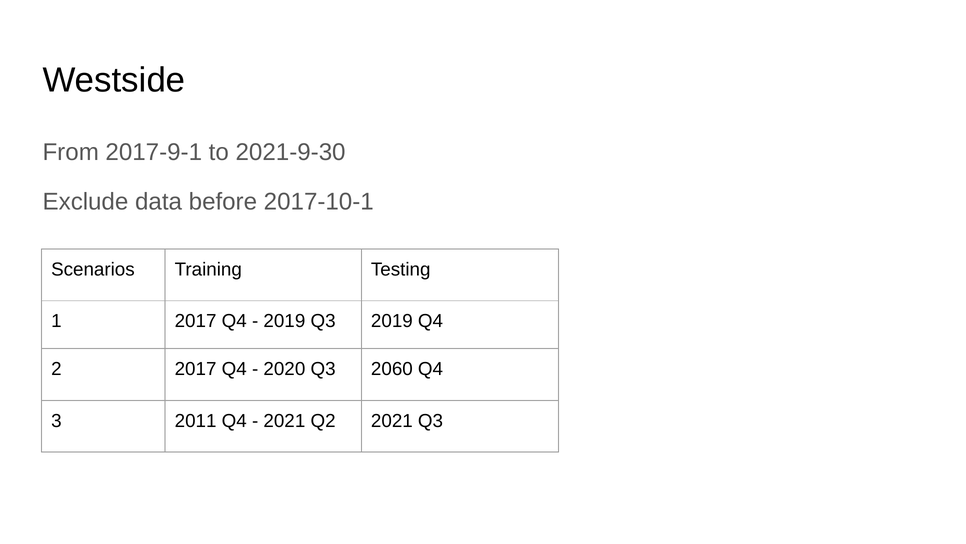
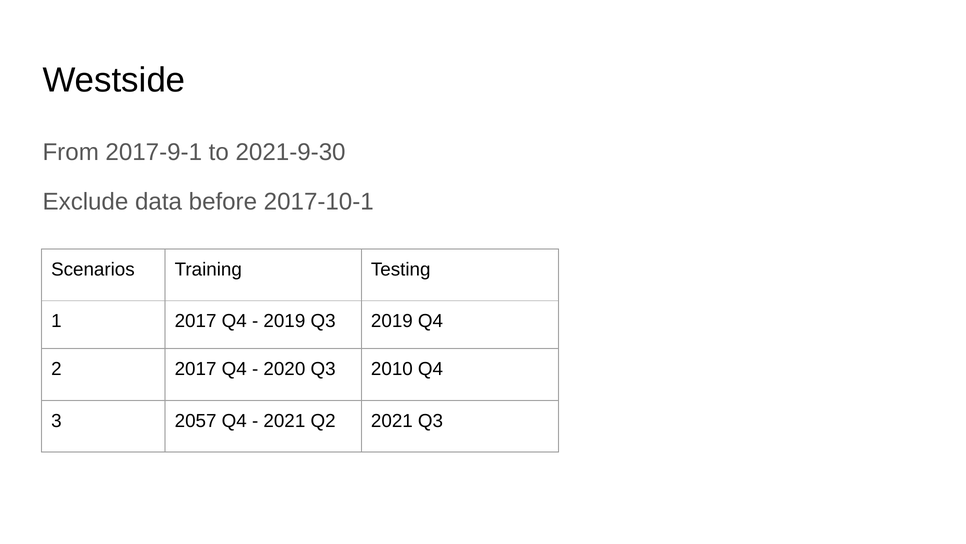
2060: 2060 -> 2010 (392, 369)
2011: 2011 -> 2057 (196, 420)
